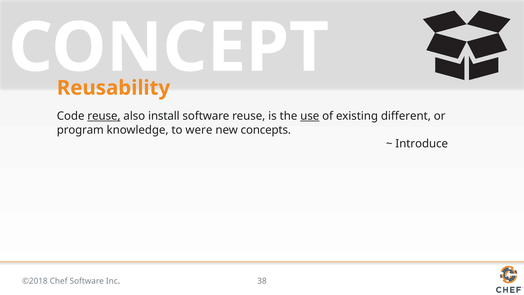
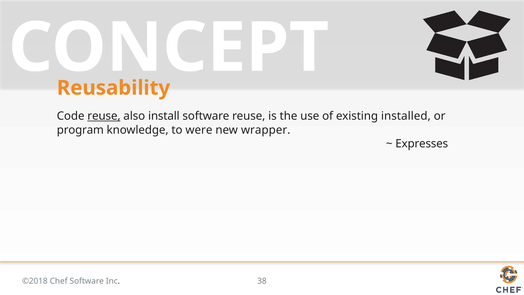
use underline: present -> none (310, 116)
different: different -> installed (406, 116)
concepts: concepts -> wrapper (266, 130)
Introduce: Introduce -> Expresses (422, 144)
